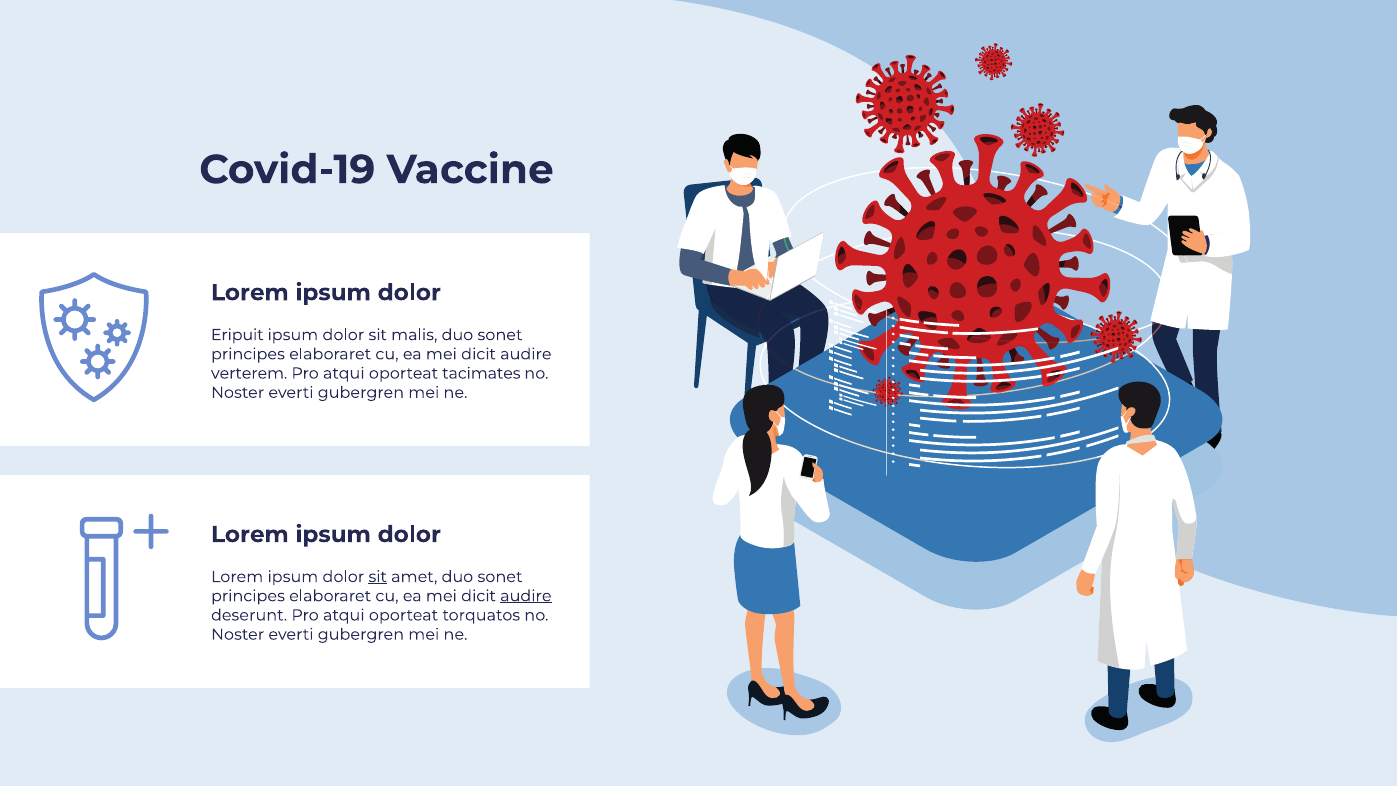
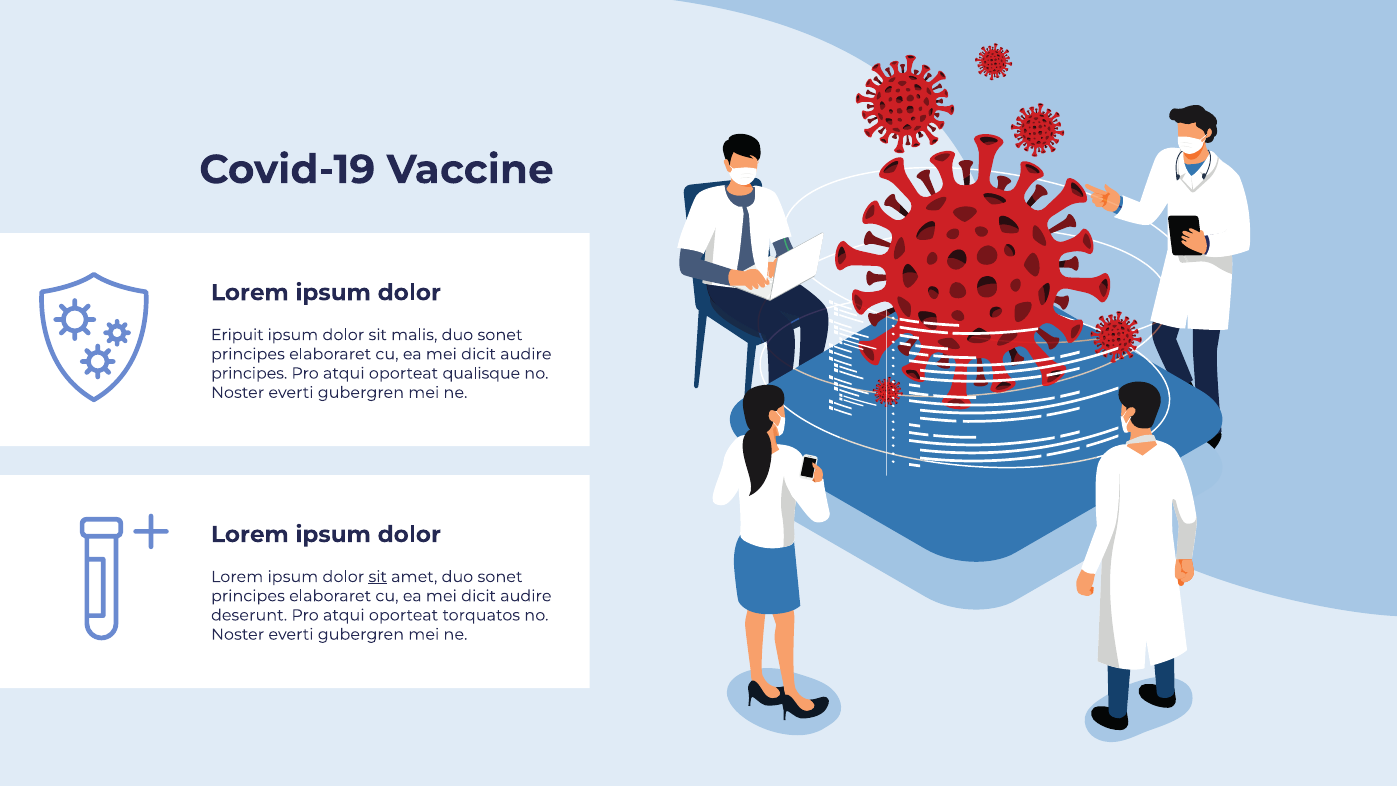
verterem: verterem -> principes (249, 373)
tacimates: tacimates -> qualisque (481, 373)
audire underline: present -> none (526, 596)
